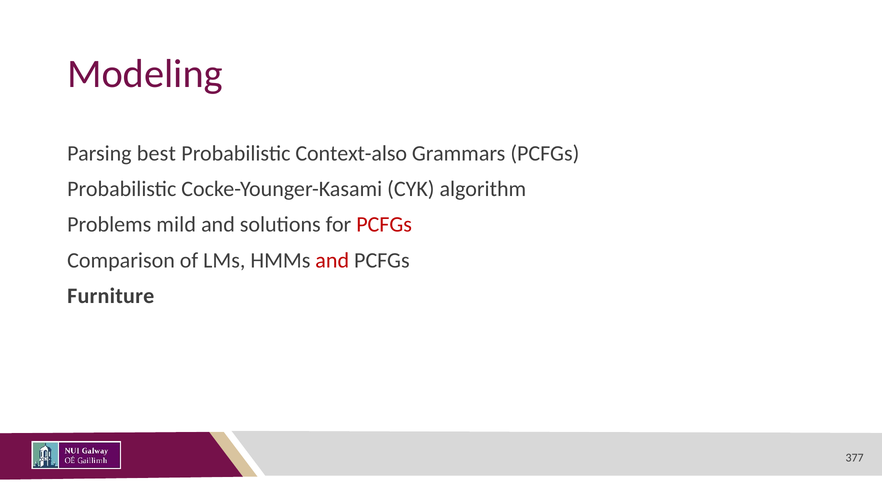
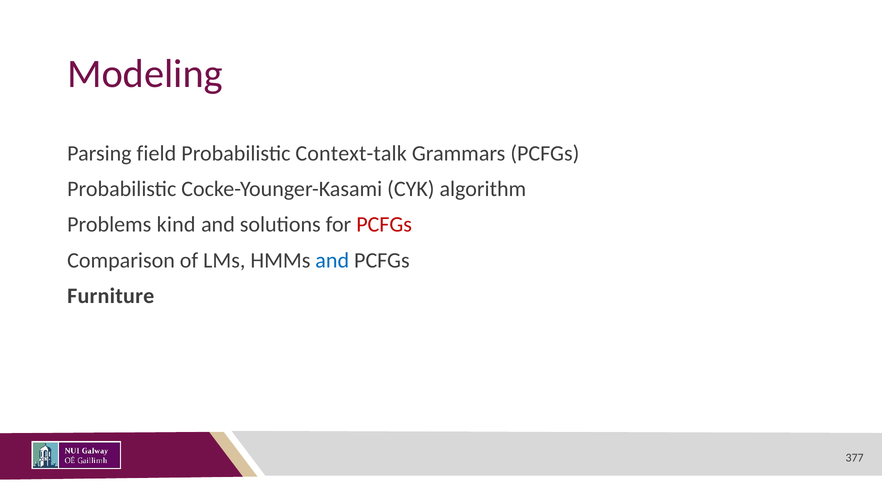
best: best -> field (156, 153)
Context-also: Context-also -> Context-talk (351, 153)
mild: mild -> kind (176, 225)
and colour: red -> blue (332, 260)
